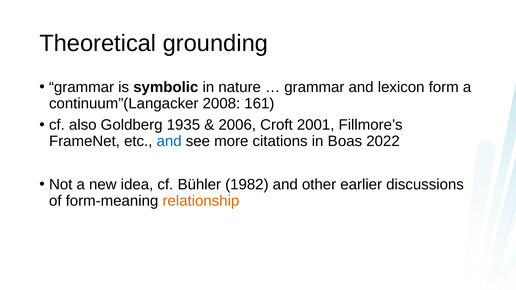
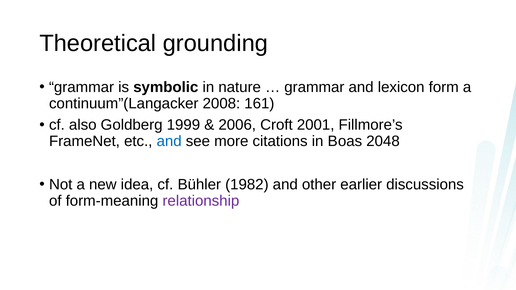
1935: 1935 -> 1999 (183, 125)
2022: 2022 -> 2048 (383, 141)
relationship colour: orange -> purple (201, 201)
